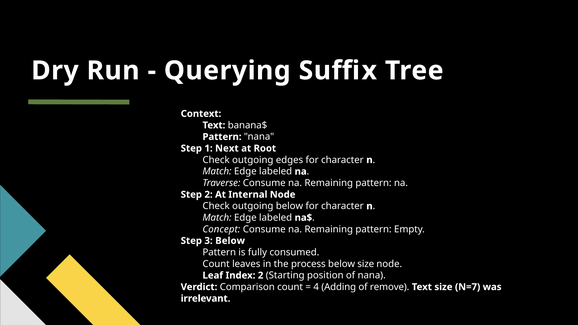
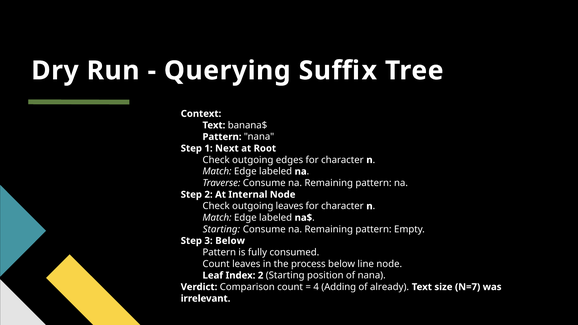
outgoing below: below -> leaves (290, 206)
Concept: Concept -> Starting (221, 229)
below size: size -> line (366, 264)
remove: remove -> already (390, 287)
